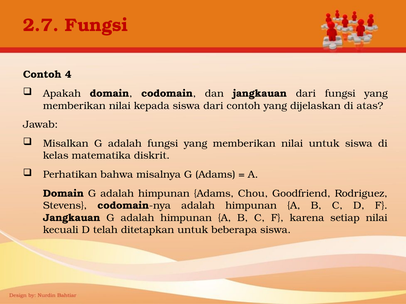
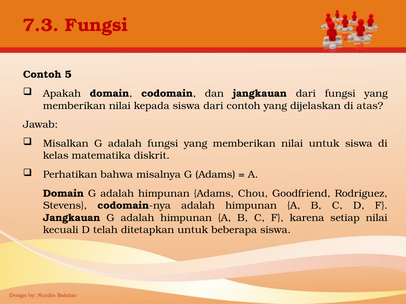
2.7: 2.7 -> 7.3 (41, 25)
4: 4 -> 5 (68, 75)
